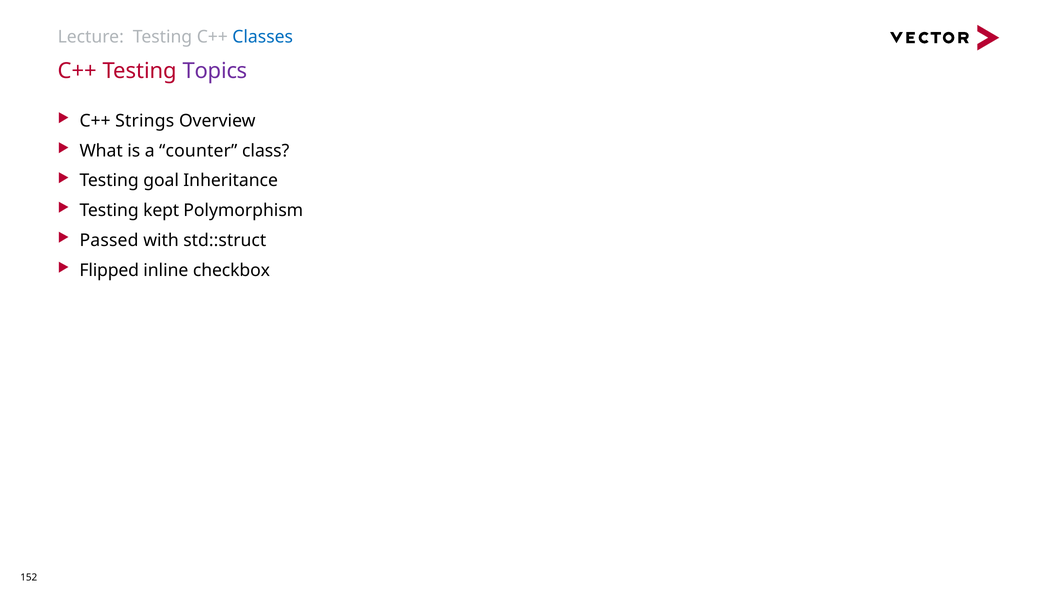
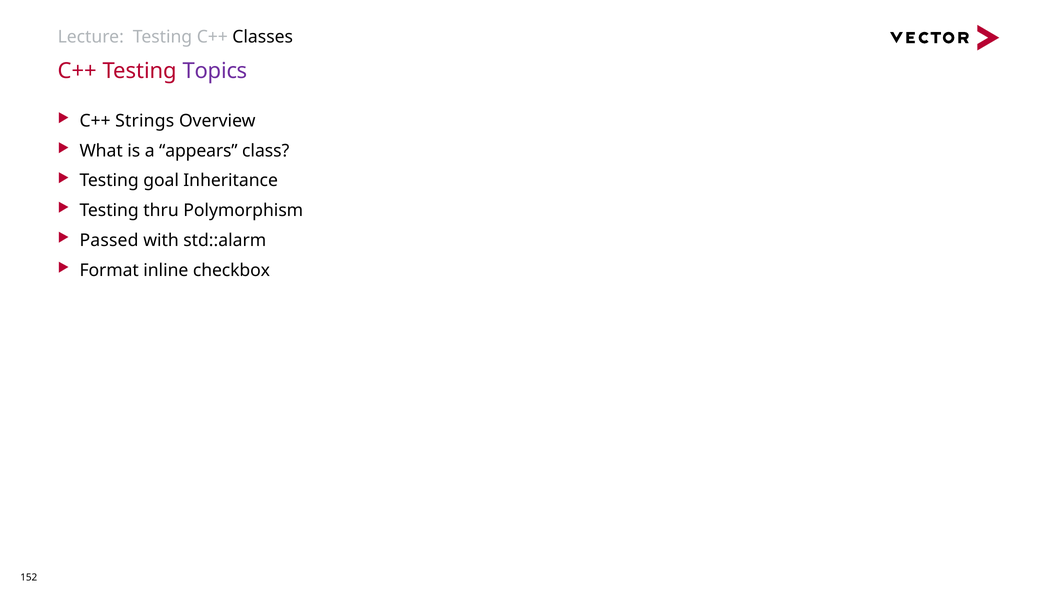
Classes colour: blue -> black (263, 37)
counter: counter -> appears (198, 151)
kept: kept -> thru (161, 210)
std::struct: std::struct -> std::alarm (225, 240)
Flipped: Flipped -> Format (109, 270)
